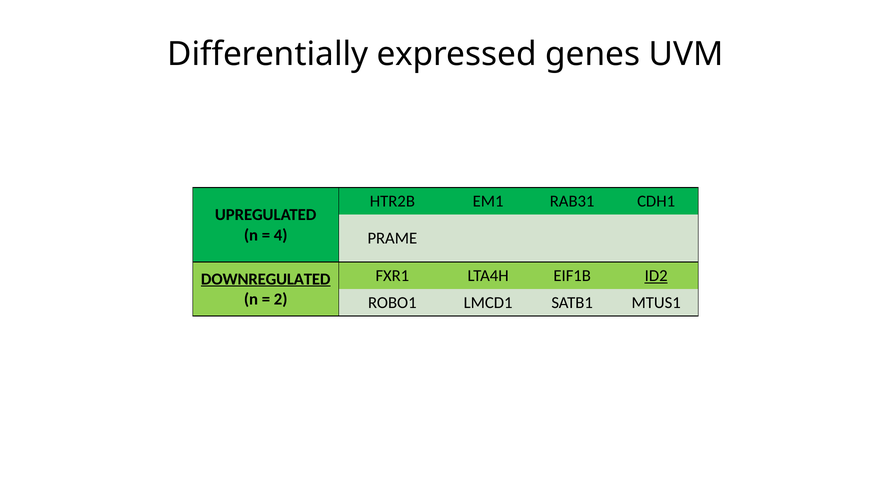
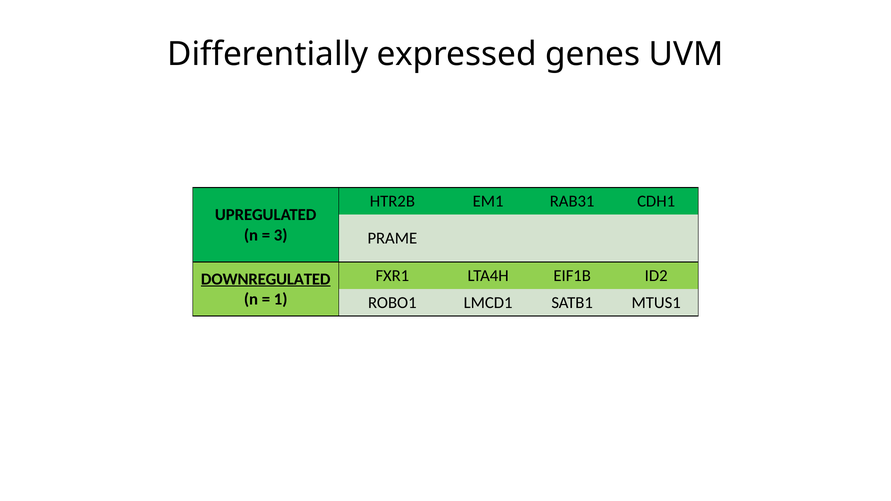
4: 4 -> 3 (281, 235)
ID2 underline: present -> none (656, 276)
2: 2 -> 1 (281, 300)
